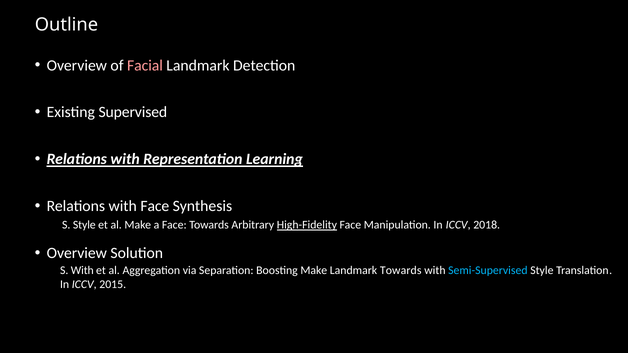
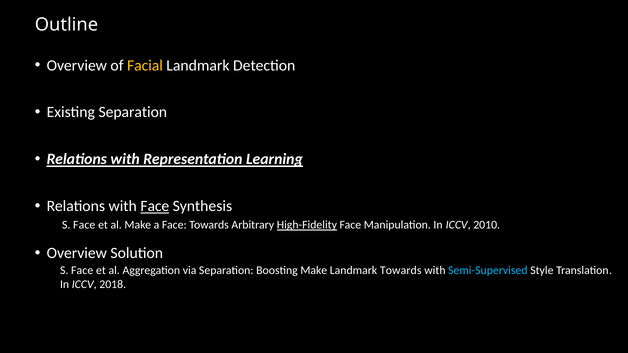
Facial colour: pink -> yellow (145, 65)
Existing Supervised: Supervised -> Separation (133, 112)
Face underline: none -> present (155, 206)
Style: Style -> Face (84, 225)
2018: 2018 -> 2010 (487, 225)
With: With -> Face (82, 270)
2015: 2015 -> 2018 (113, 284)
